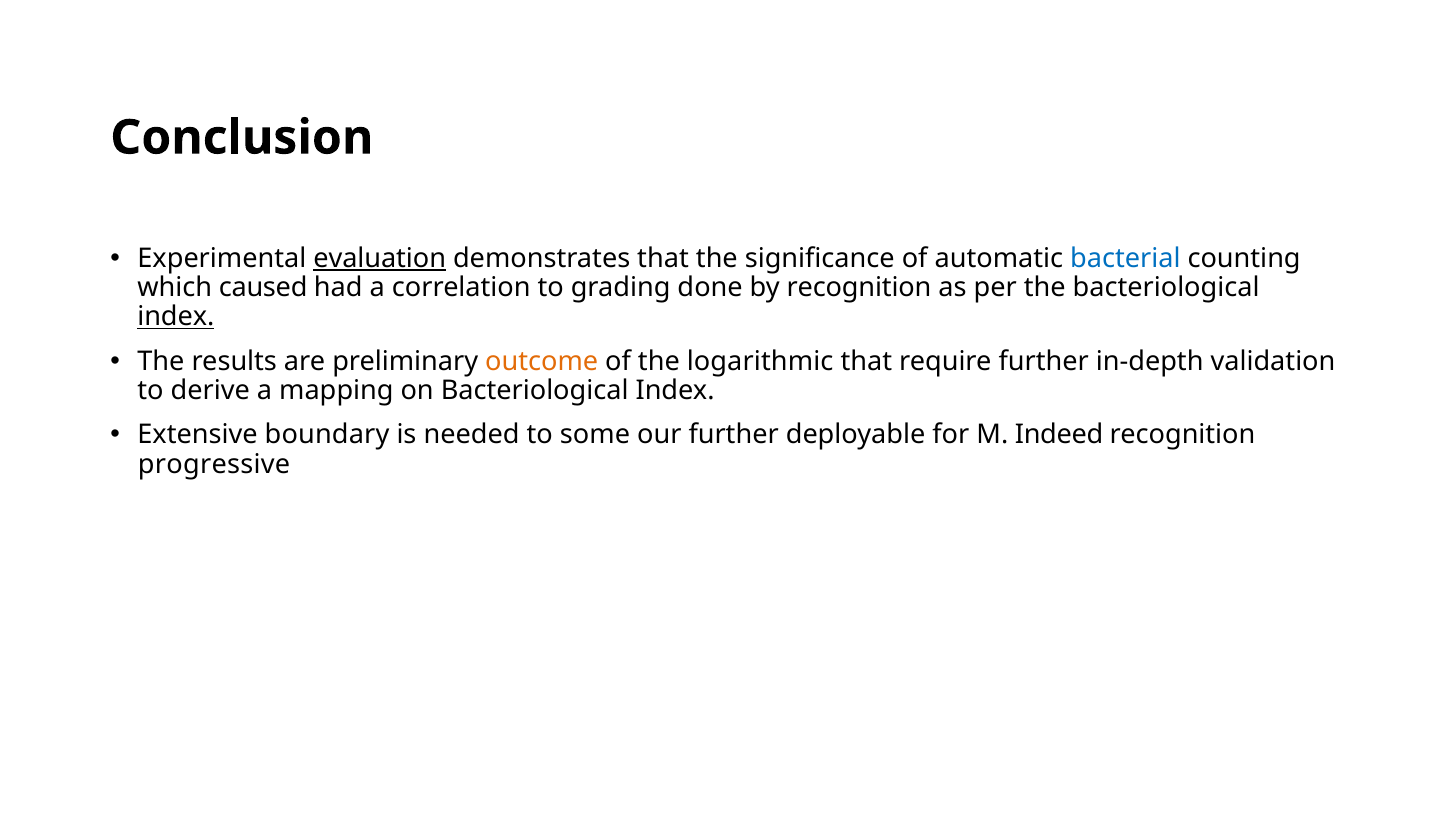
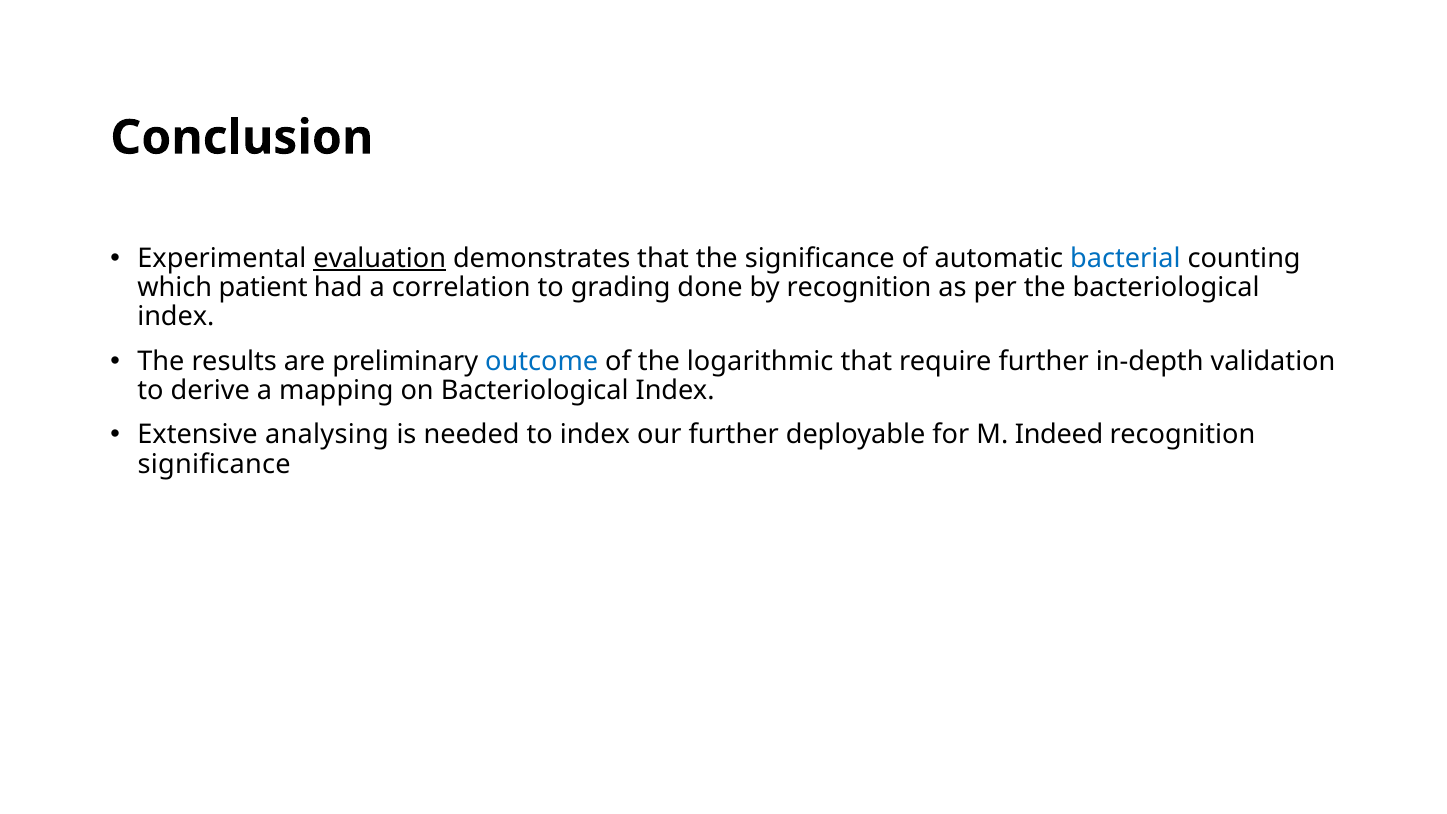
caused: caused -> patient (263, 287)
index underline: present -> none (176, 317)
outcome colour: orange -> blue (542, 361)
boundary: boundary -> analysing (327, 435)
to some: some -> index (595, 435)
progressive: progressive -> significance (214, 464)
